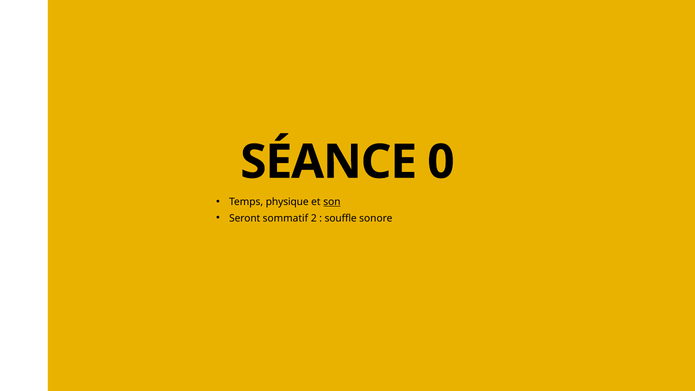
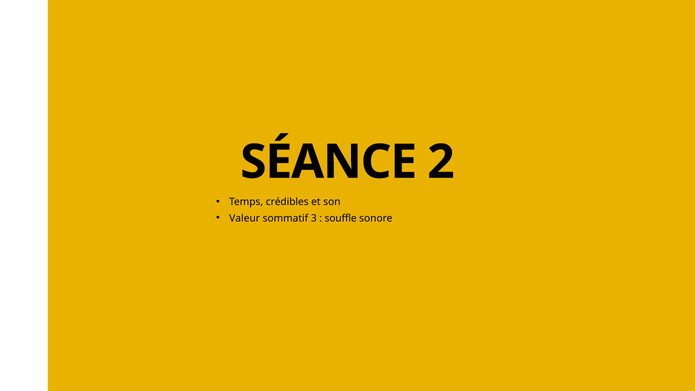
0: 0 -> 2 (441, 162)
physique: physique -> crédibles (287, 202)
son underline: present -> none (332, 202)
Seront: Seront -> Valeur (245, 218)
2: 2 -> 3 (314, 218)
